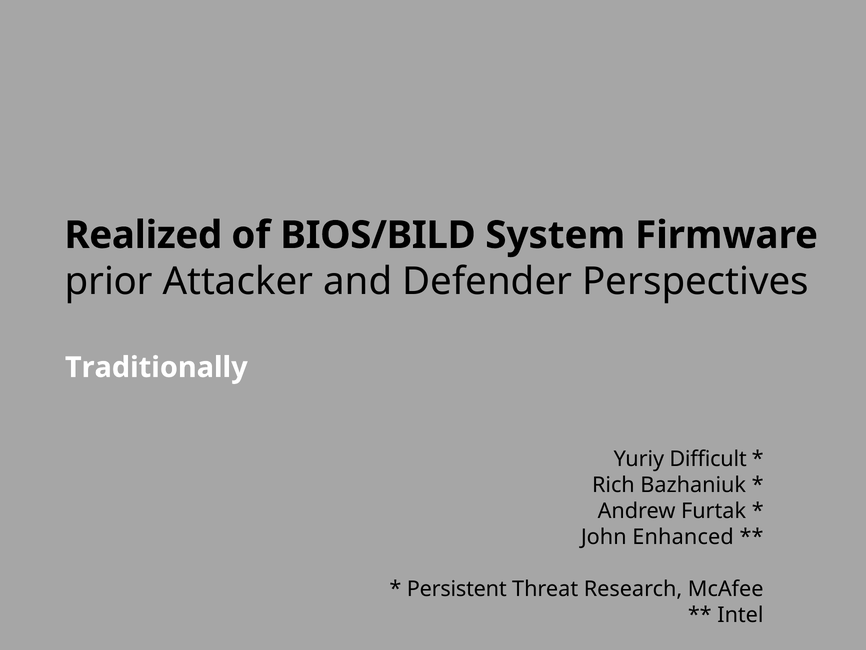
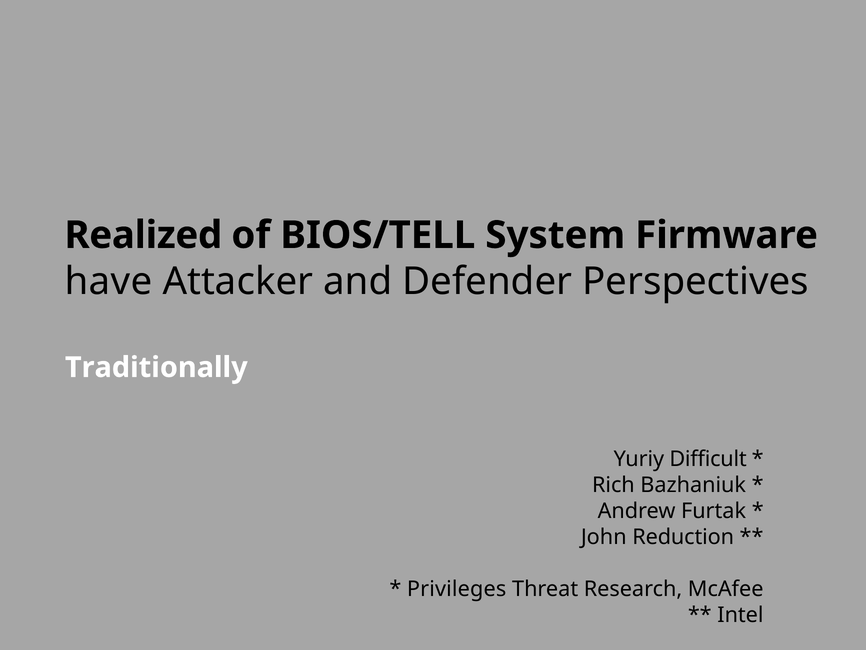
BIOS/BILD: BIOS/BILD -> BIOS/TELL (378, 235)
prior: prior -> have (109, 281)
Enhanced: Enhanced -> Reduction (683, 537)
Persistent: Persistent -> Privileges (457, 589)
